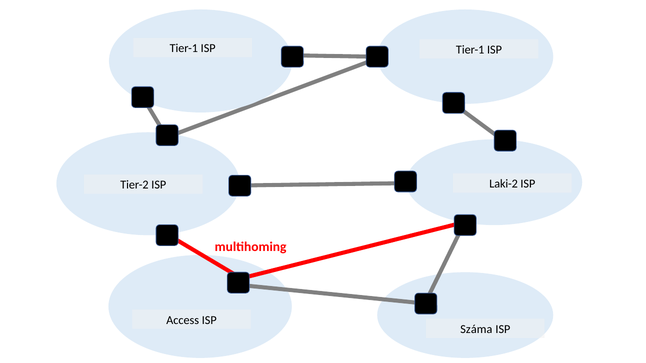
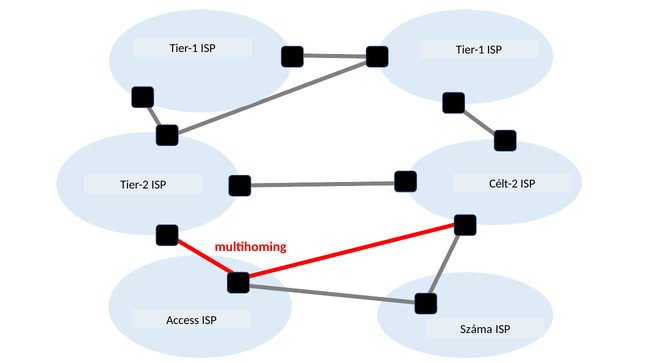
Laki-2: Laki-2 -> Célt-2 (504, 184)
